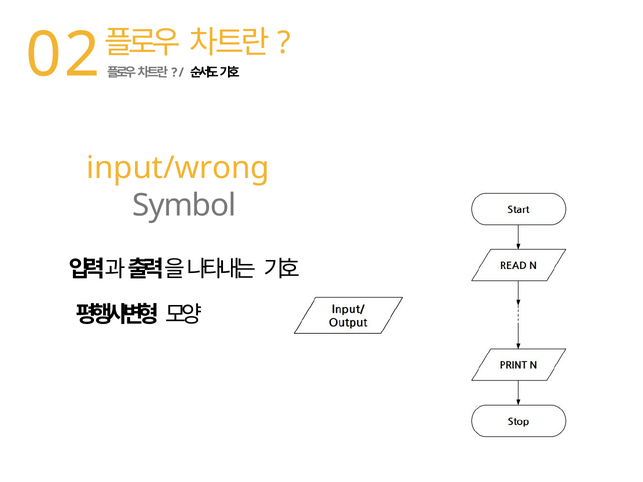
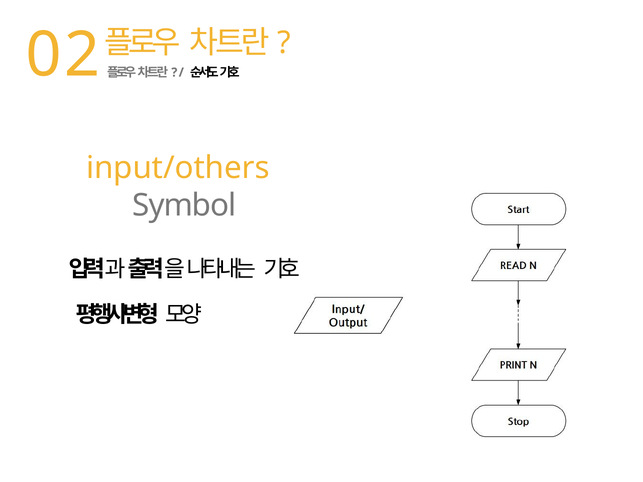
input/wrong: input/wrong -> input/others (178, 168)
